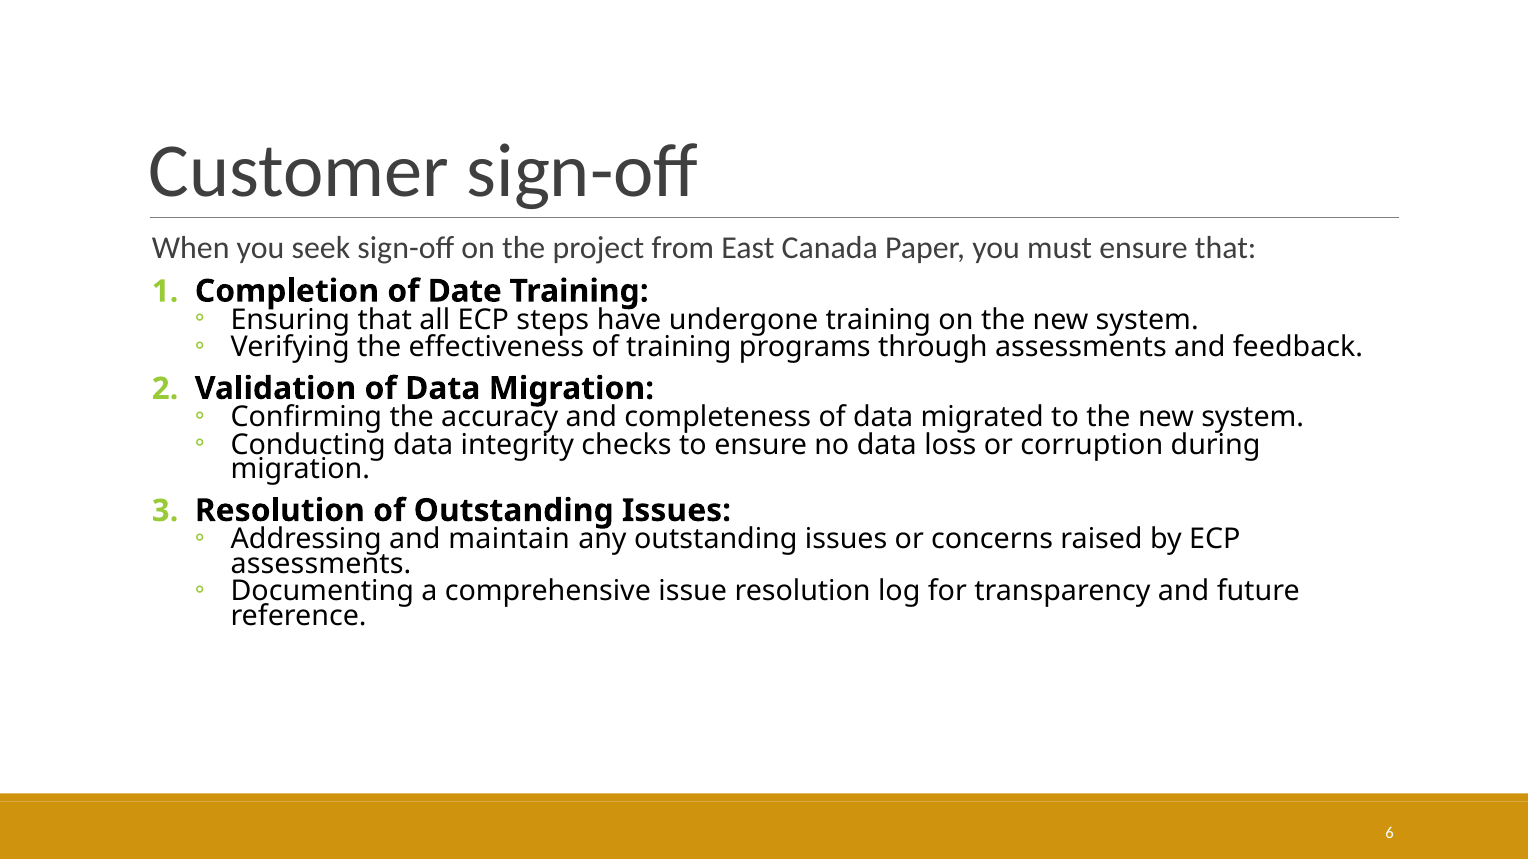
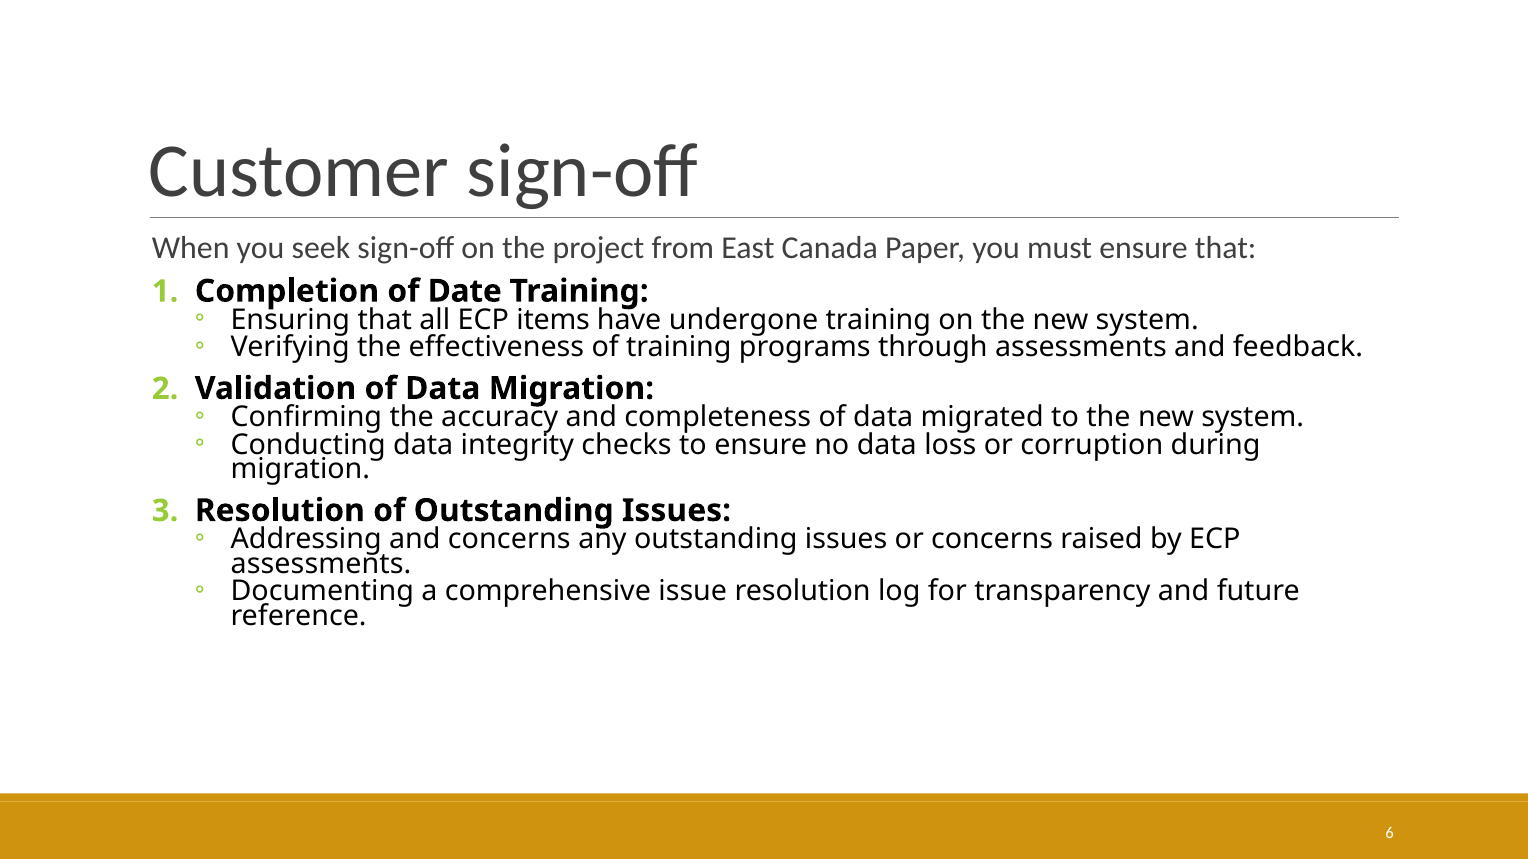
steps: steps -> items (553, 320)
and maintain: maintain -> concerns (509, 540)
